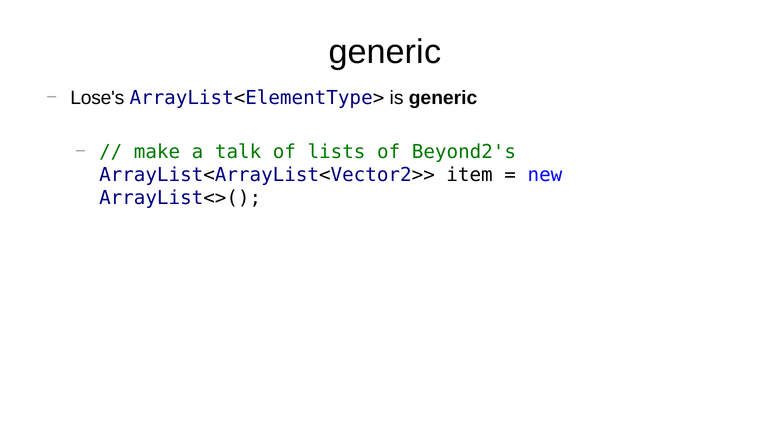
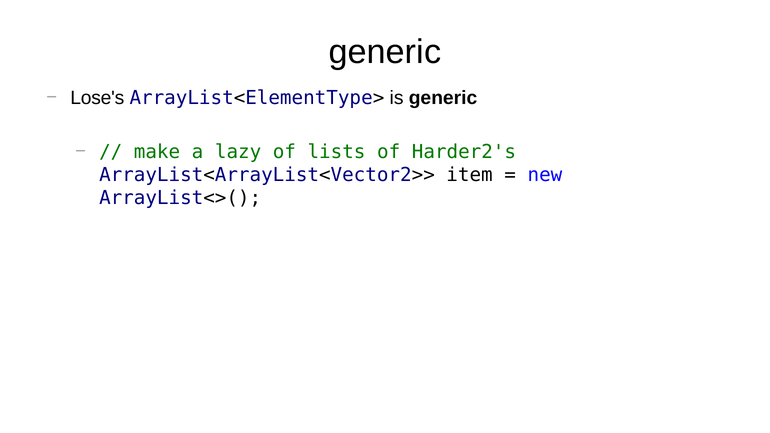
talk: talk -> lazy (238, 152)
Beyond2's: Beyond2's -> Harder2's (464, 152)
